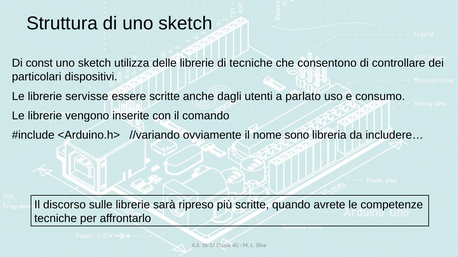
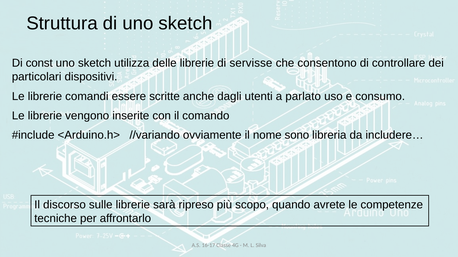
di tecniche: tecniche -> servisse (251, 63)
servisse: servisse -> comandi (87, 97)
più scritte: scritte -> scopo (252, 205)
